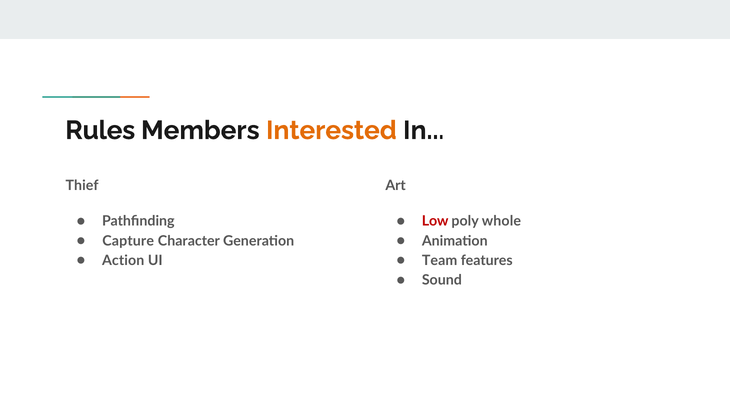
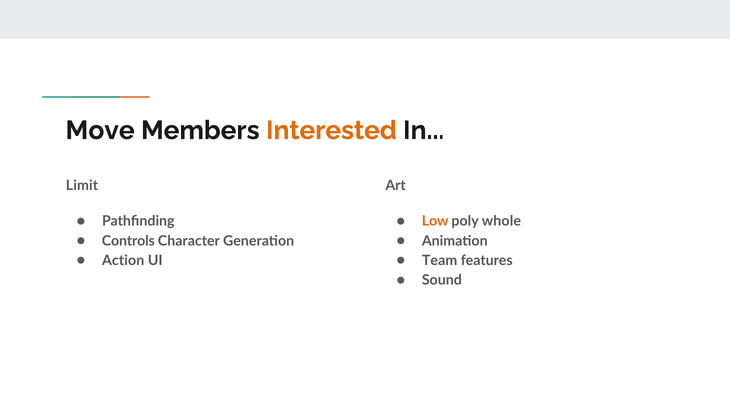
Rules: Rules -> Move (100, 130)
Thief: Thief -> Limit (82, 185)
Low colour: red -> orange (435, 221)
Capture: Capture -> Controls (128, 241)
